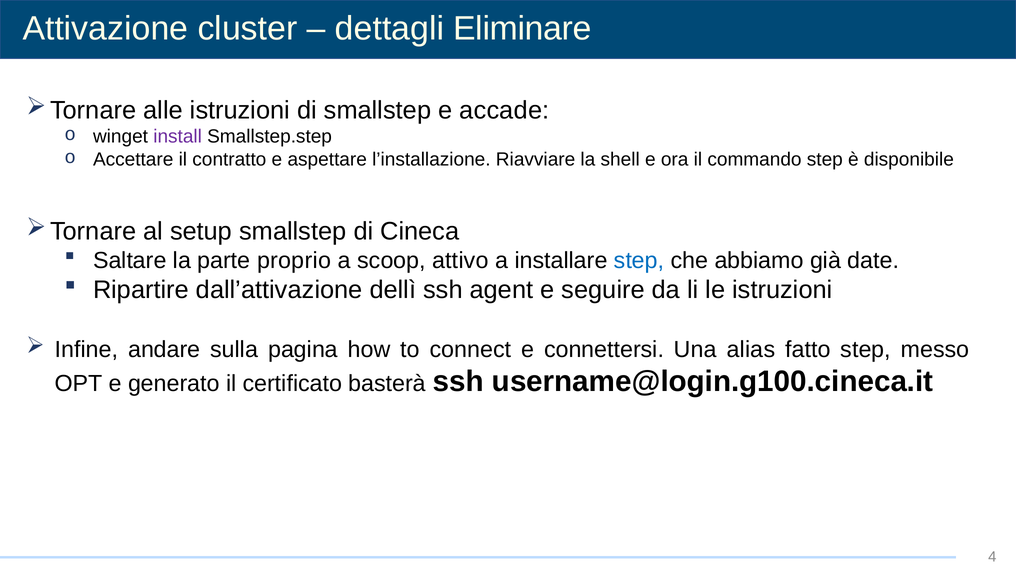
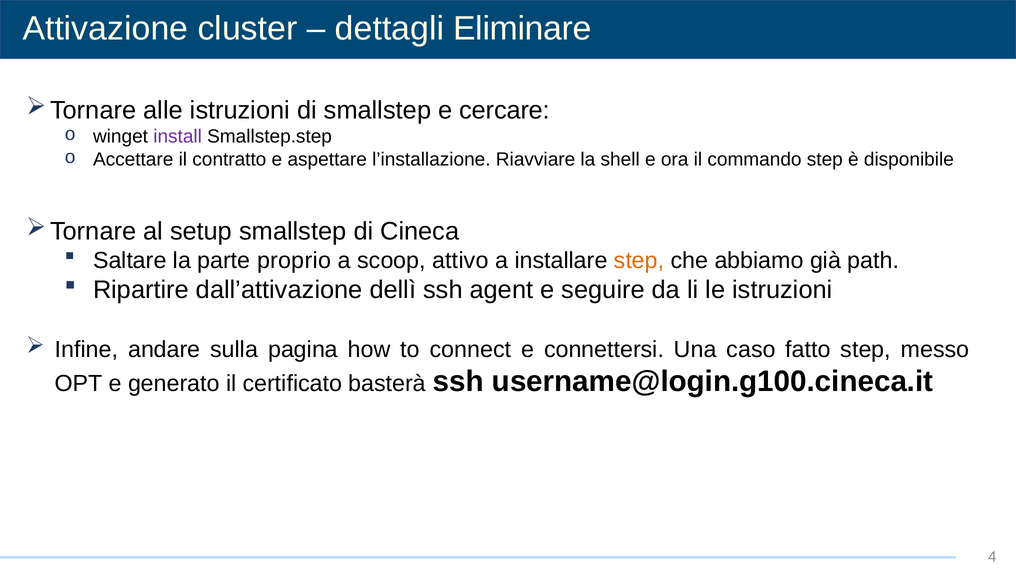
accade: accade -> cercare (505, 111)
step colour: blue -> orange (639, 261)
date: date -> path (873, 261)
alias: alias -> caso (751, 350)
